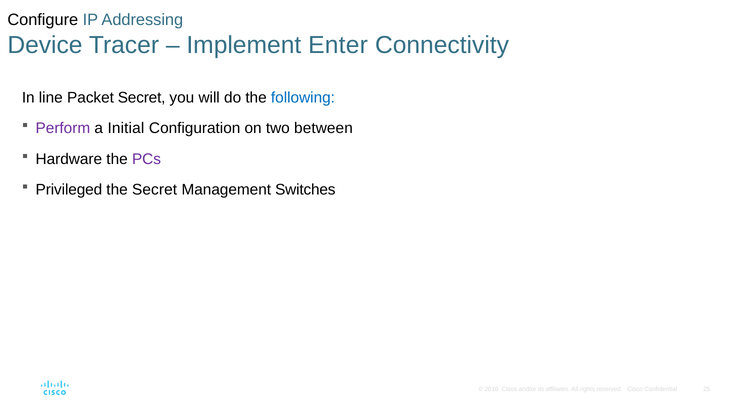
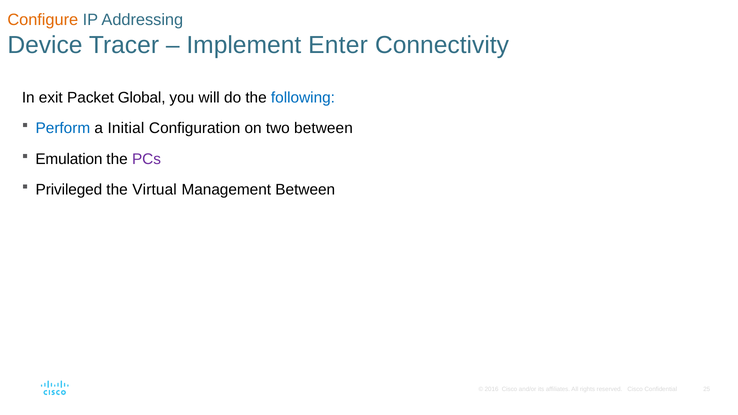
Configure colour: black -> orange (43, 20)
line: line -> exit (51, 97)
Packet Secret: Secret -> Global (142, 97)
Perform colour: purple -> blue (63, 128)
Hardware: Hardware -> Emulation (69, 159)
the Secret: Secret -> Virtual (155, 190)
Management Switches: Switches -> Between (305, 190)
